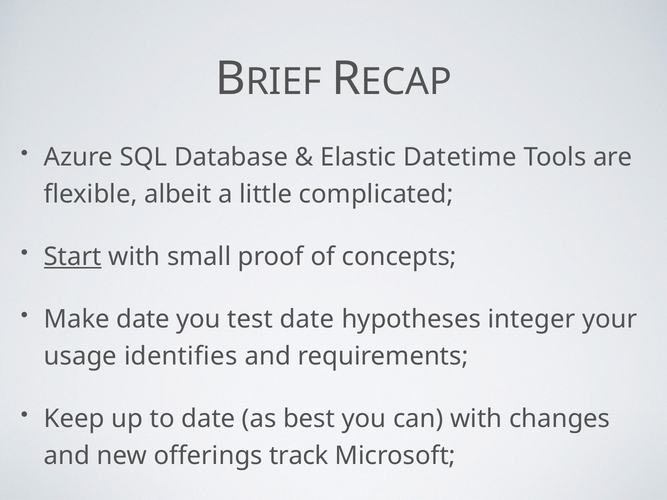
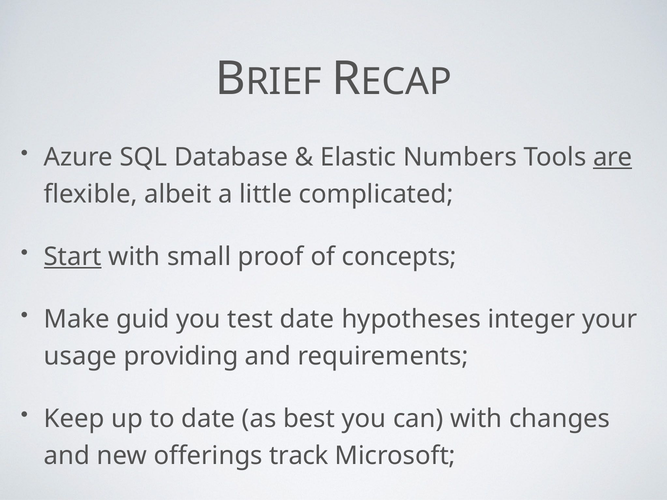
Datetime: Datetime -> Numbers (460, 157)
are underline: none -> present (613, 157)
Make date: date -> guid (143, 319)
identifies: identifies -> providing (181, 356)
